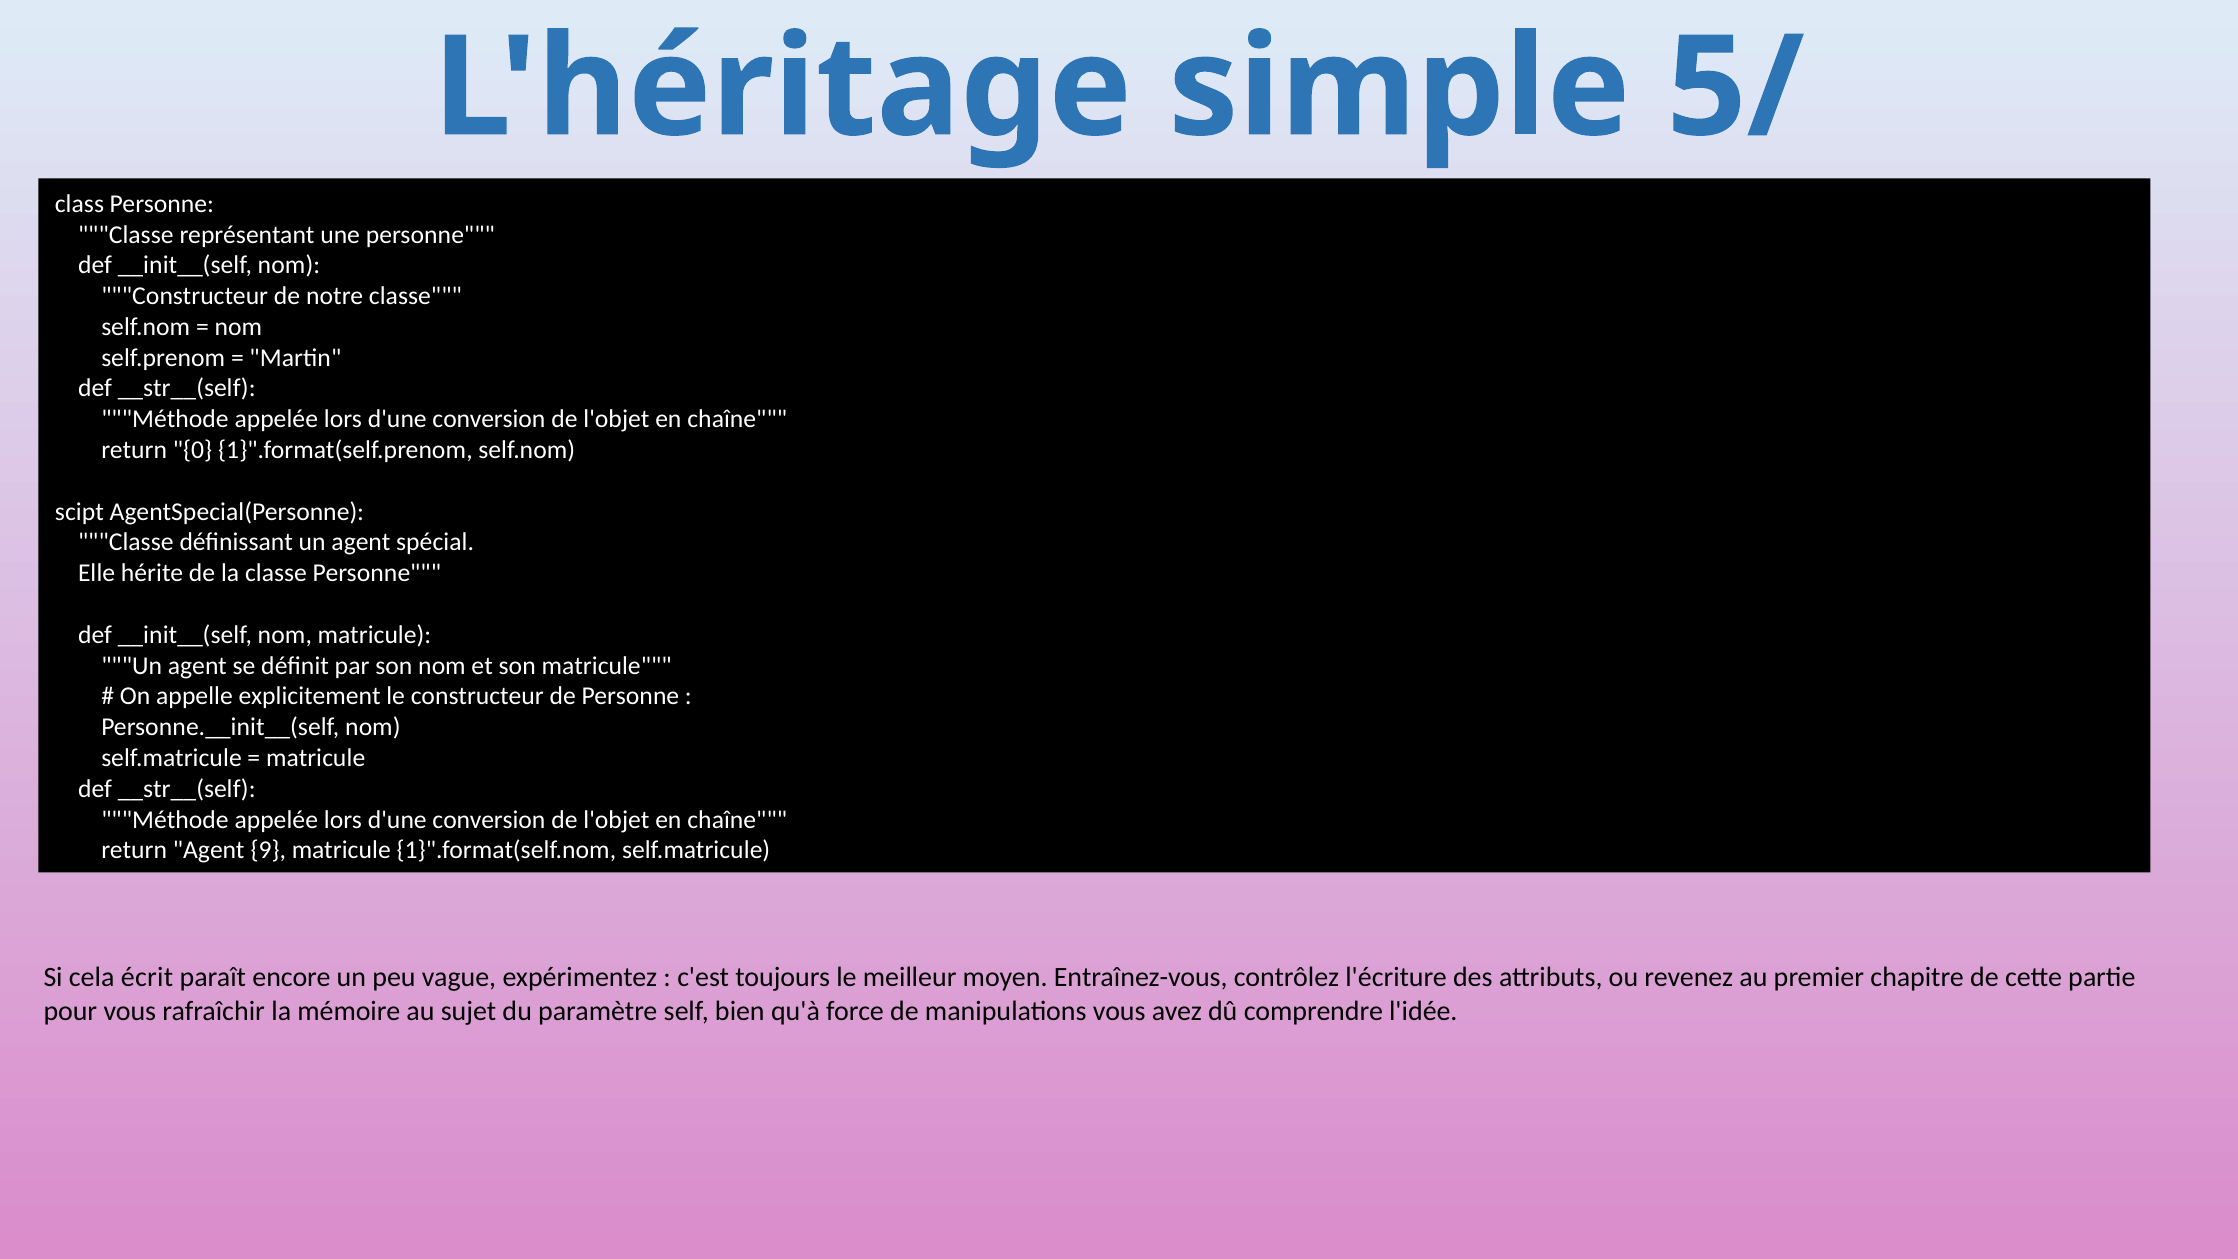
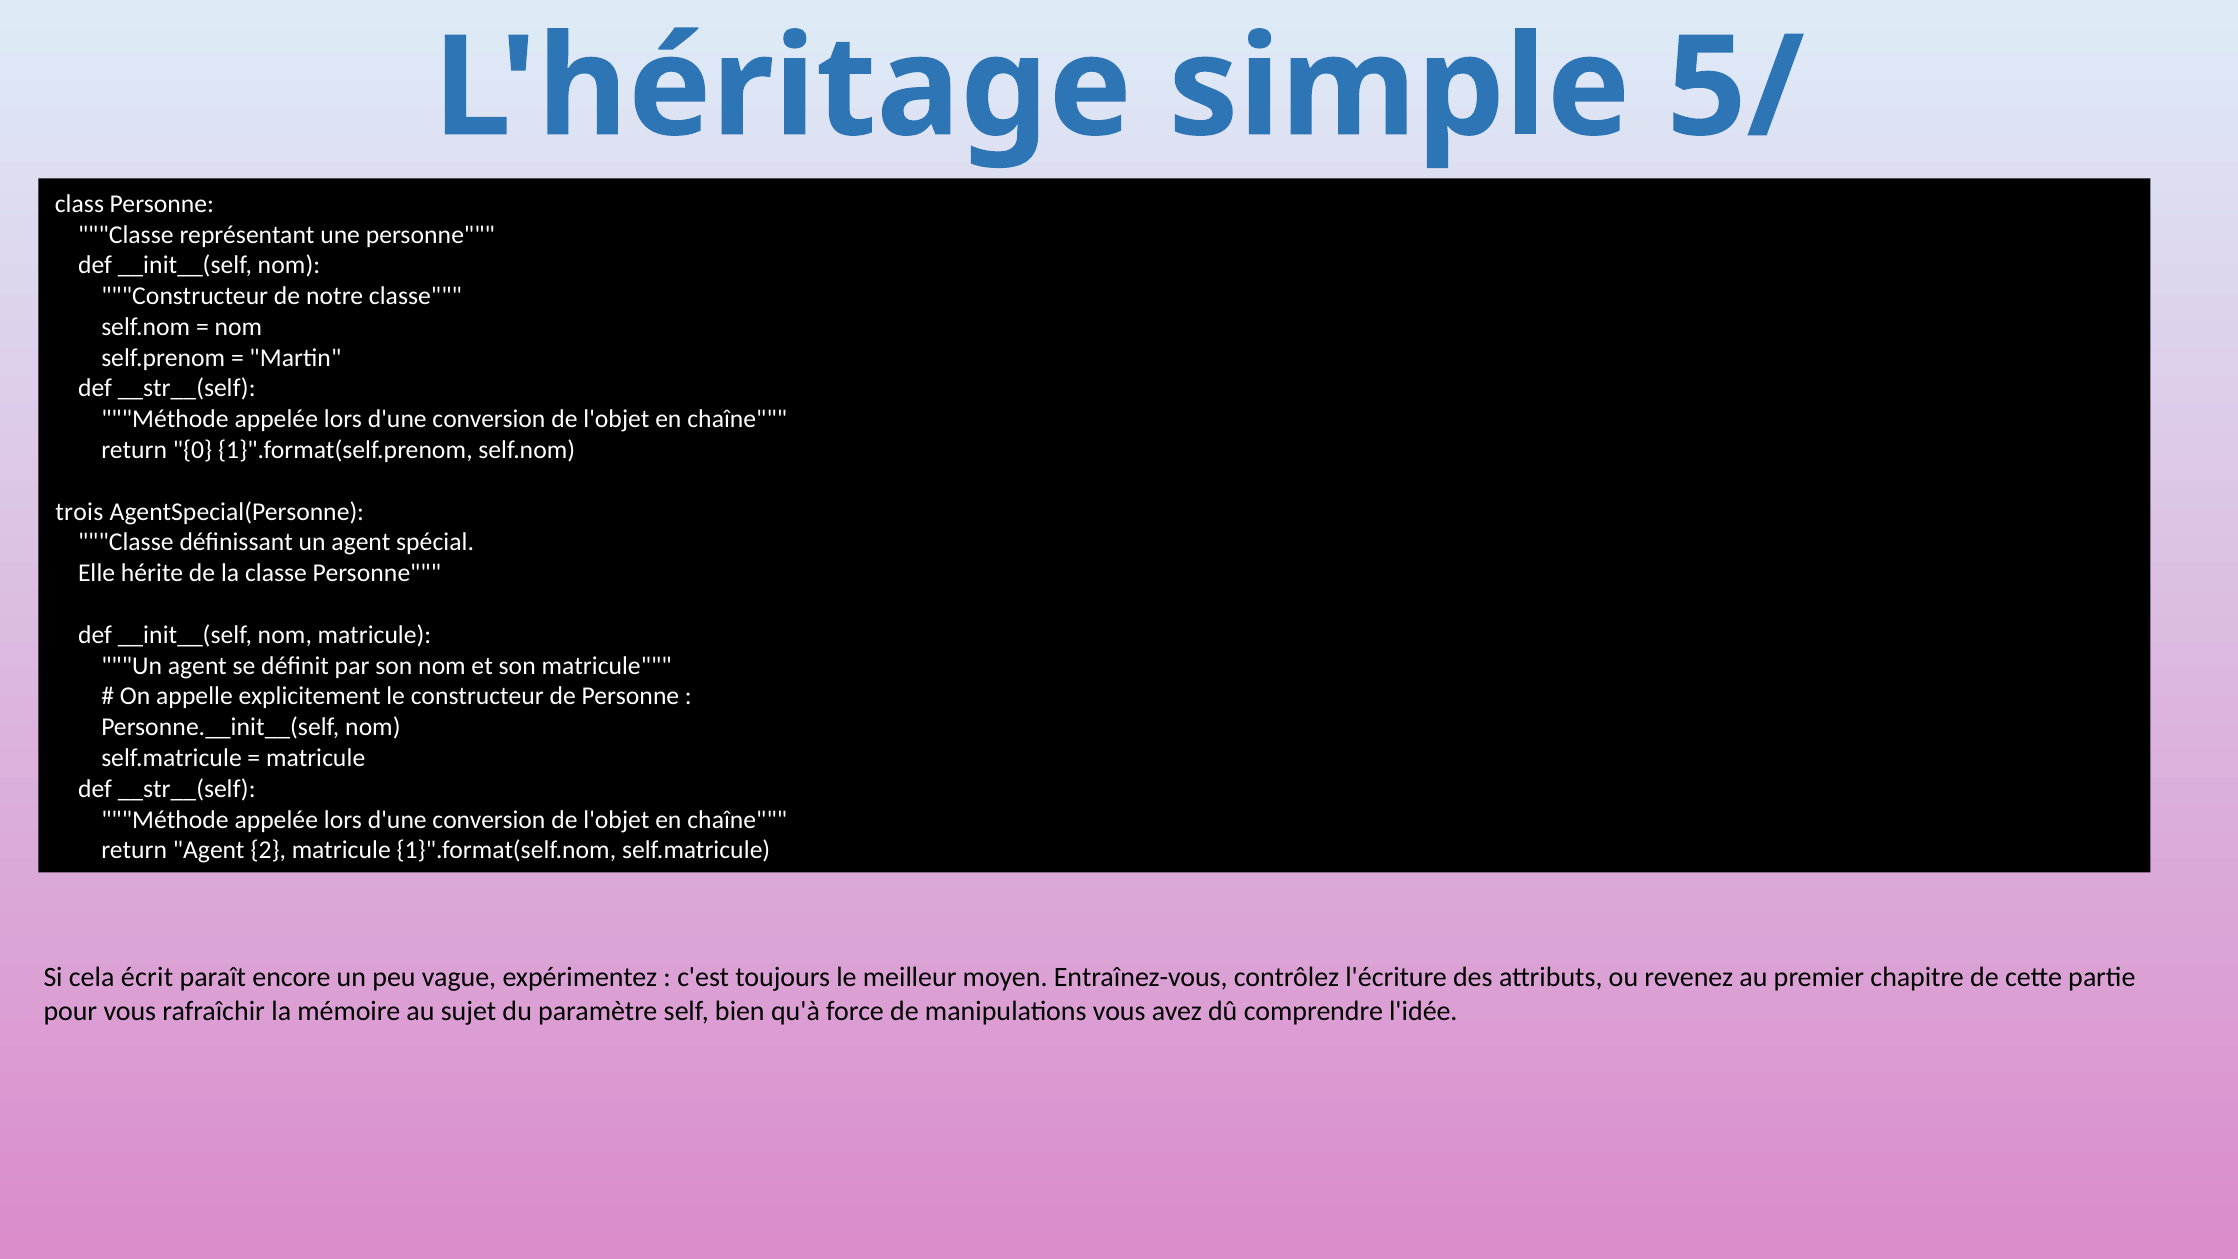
scipt: scipt -> trois (79, 512)
9: 9 -> 2 (268, 850)
